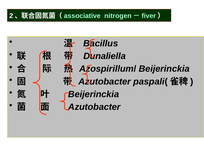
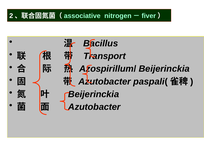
Dunaliella: Dunaliella -> Transport (105, 56)
